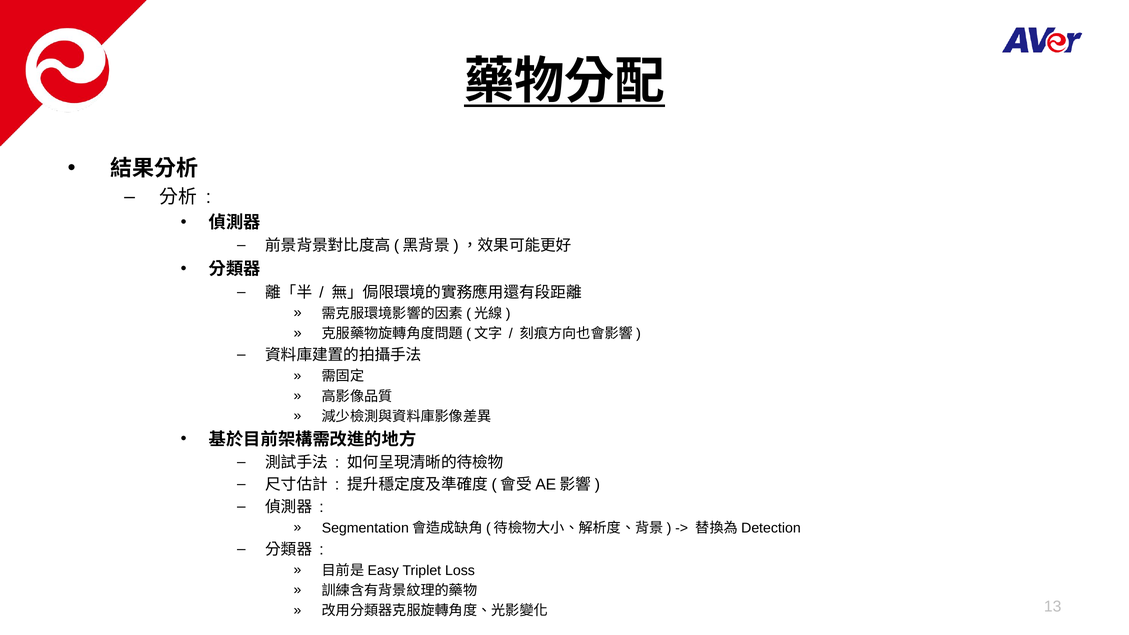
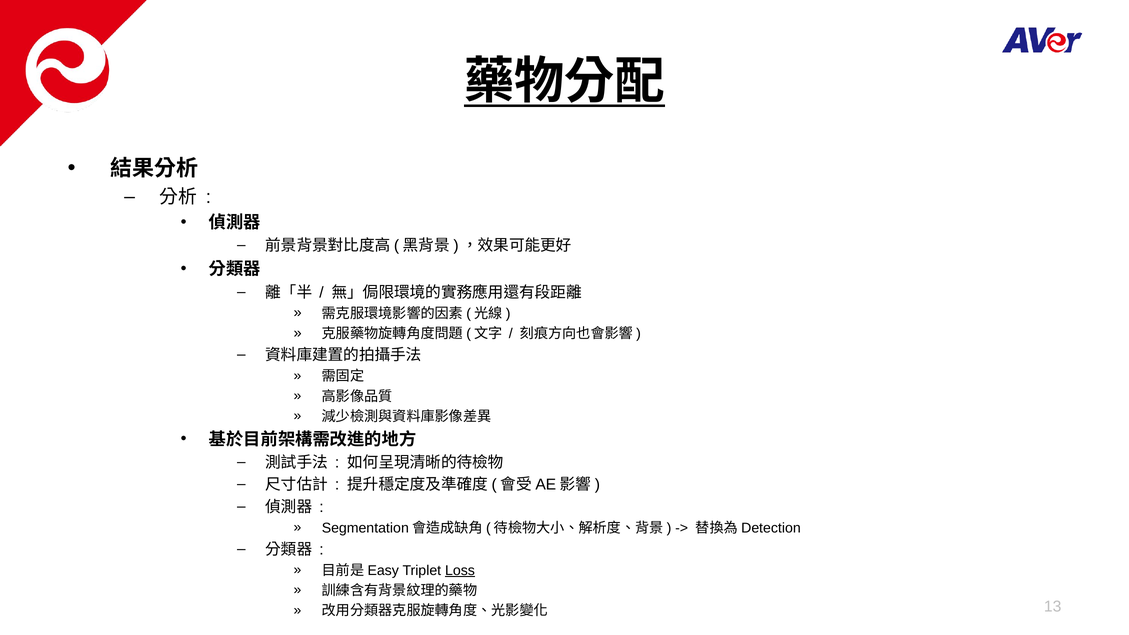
Loss underline: none -> present (460, 571)
